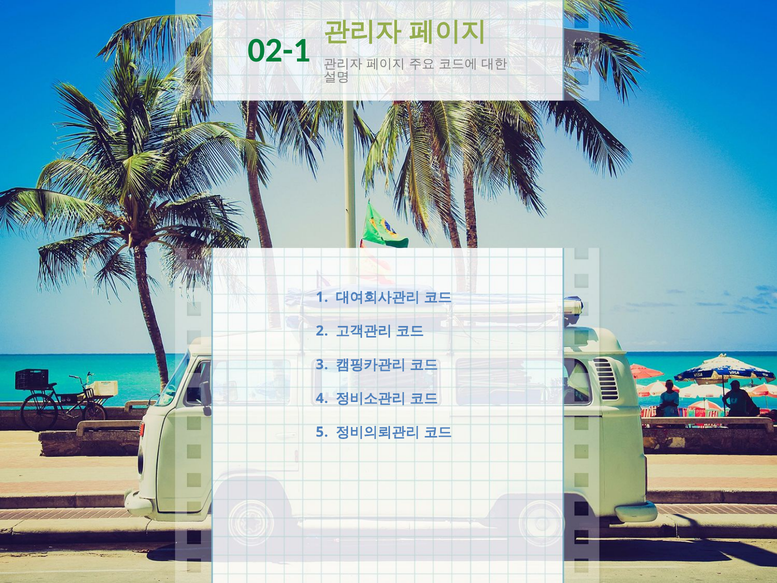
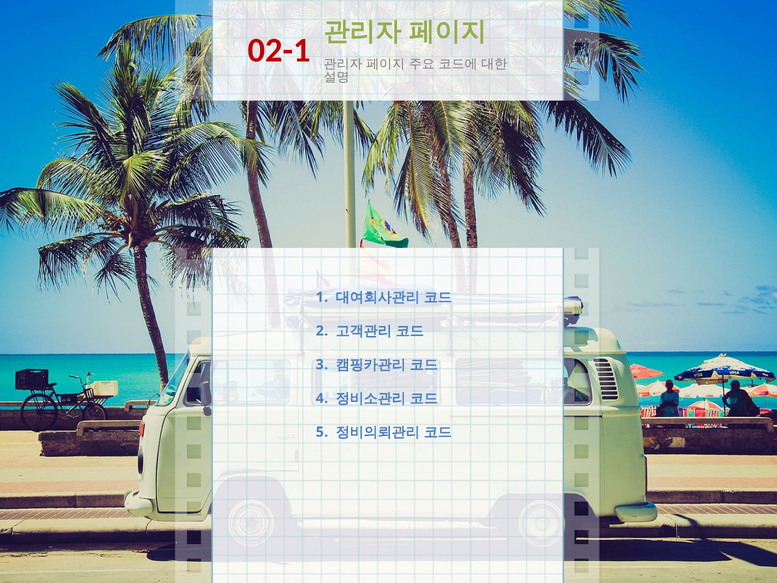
02-1 colour: green -> red (279, 50)
